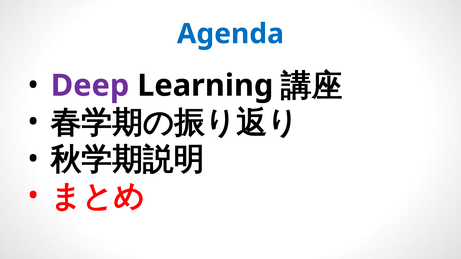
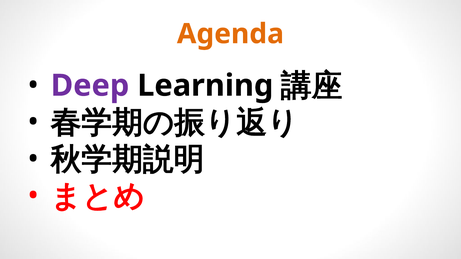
Agenda colour: blue -> orange (230, 34)
